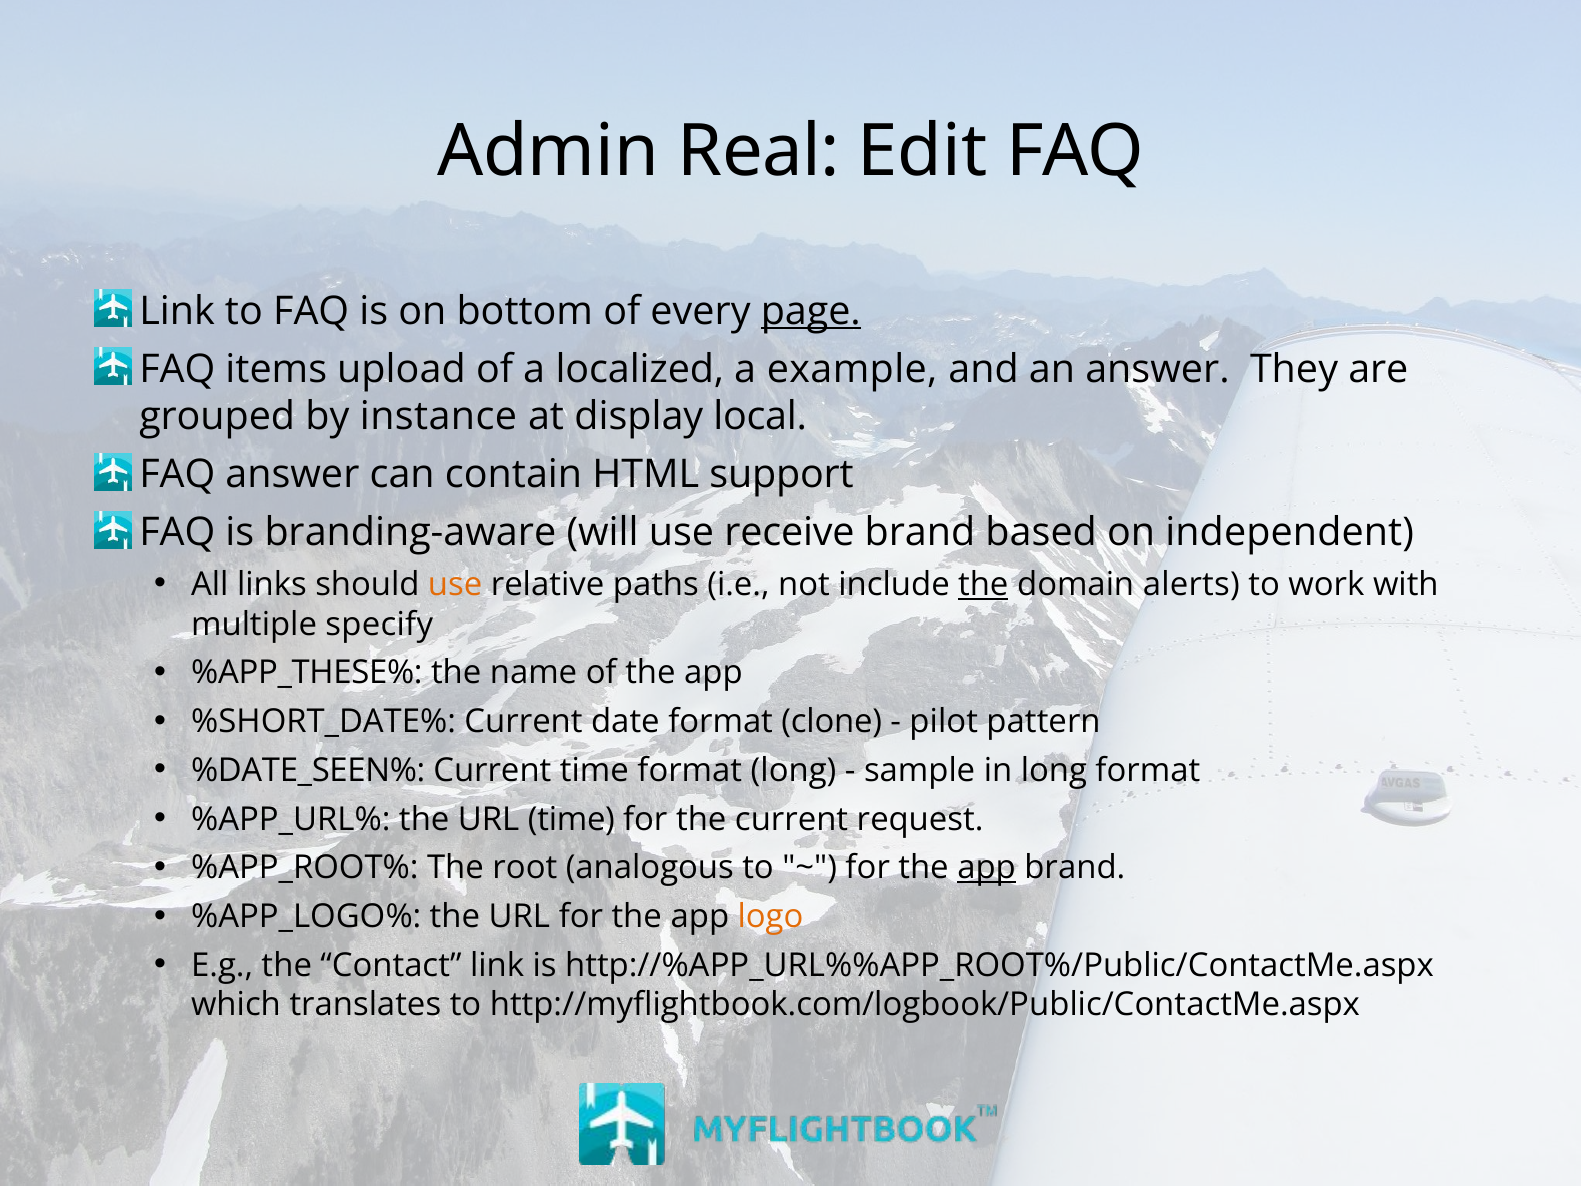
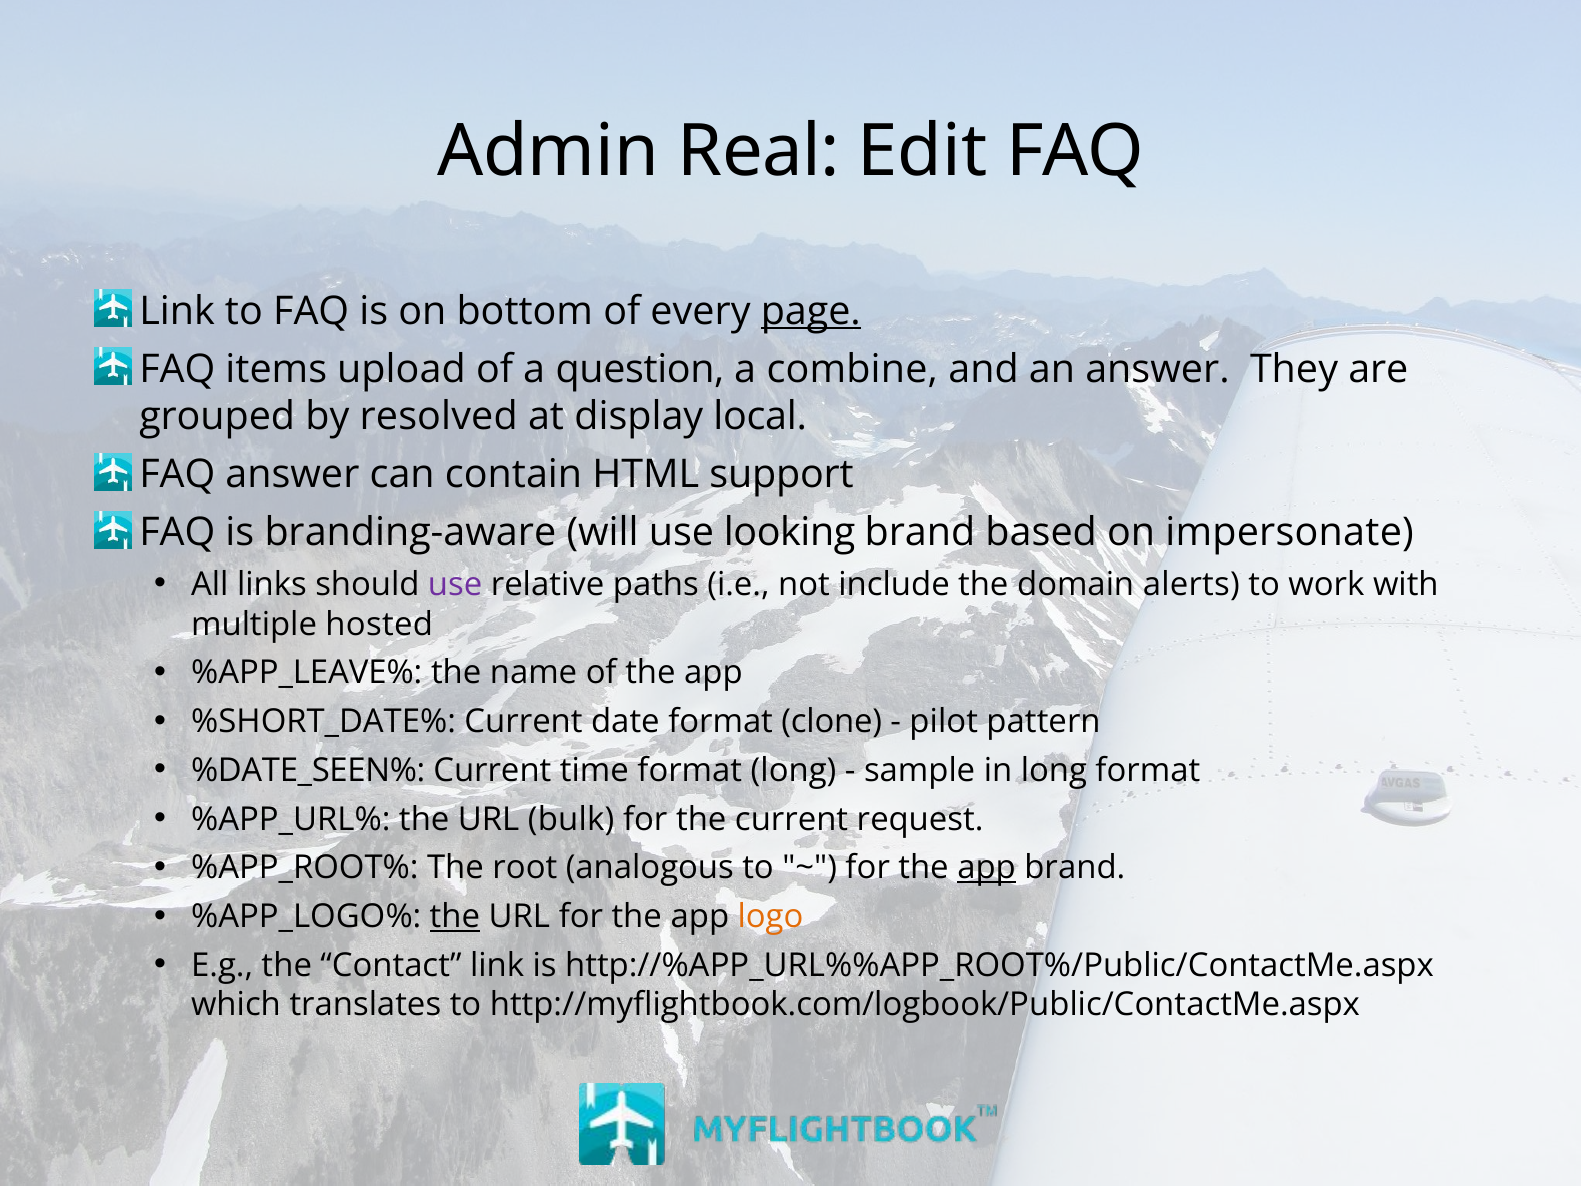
localized: localized -> question (640, 369)
example: example -> combine (852, 369)
instance: instance -> resolved (439, 416)
receive: receive -> looking (790, 532)
independent: independent -> impersonate (1290, 532)
use colour: orange -> purple (455, 585)
the underline: present -> none (983, 585)
specify: specify -> hosted (379, 624)
%APP_THESE%: %APP_THESE% -> %APP_LEAVE% (307, 673)
URL time: time -> bulk (571, 819)
the underline: none -> present (455, 917)
